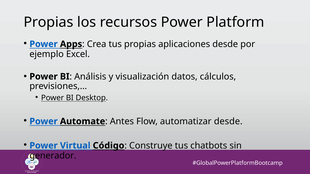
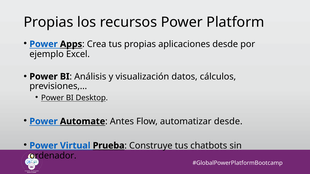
Código: Código -> Prueba (109, 146)
generador: generador -> ordenador (53, 156)
